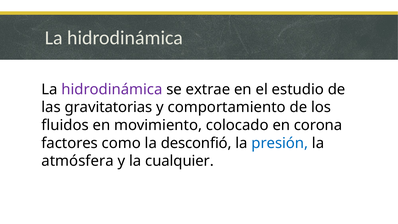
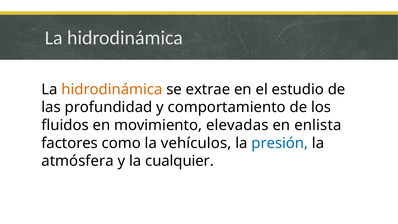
hidrodinámica colour: purple -> orange (112, 89)
gravitatorias: gravitatorias -> profundidad (108, 107)
colocado: colocado -> elevadas (237, 125)
corona: corona -> enlista (318, 125)
desconfió: desconfió -> vehículos (196, 143)
